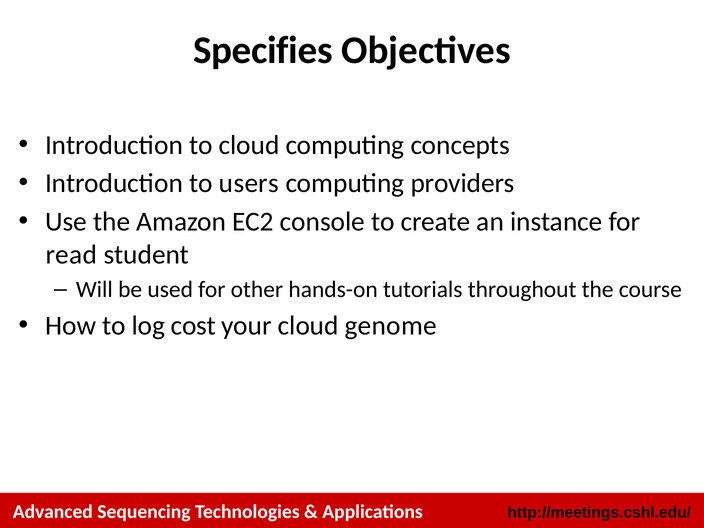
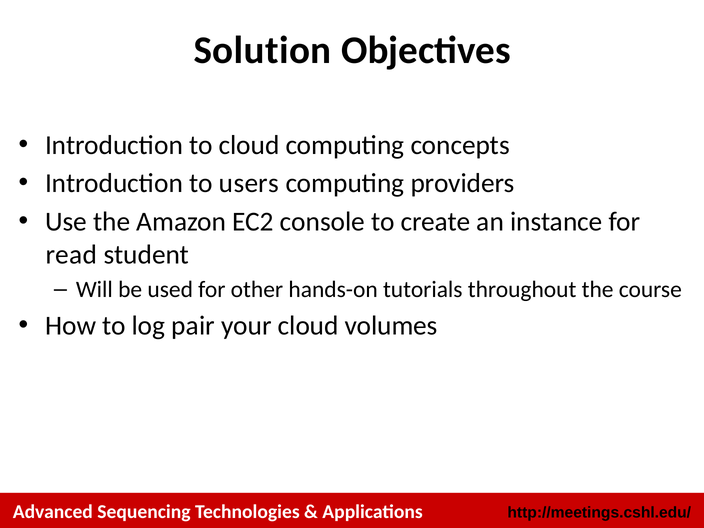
Specifies: Specifies -> Solution (262, 50)
cost: cost -> pair (193, 326)
genome: genome -> volumes (391, 326)
